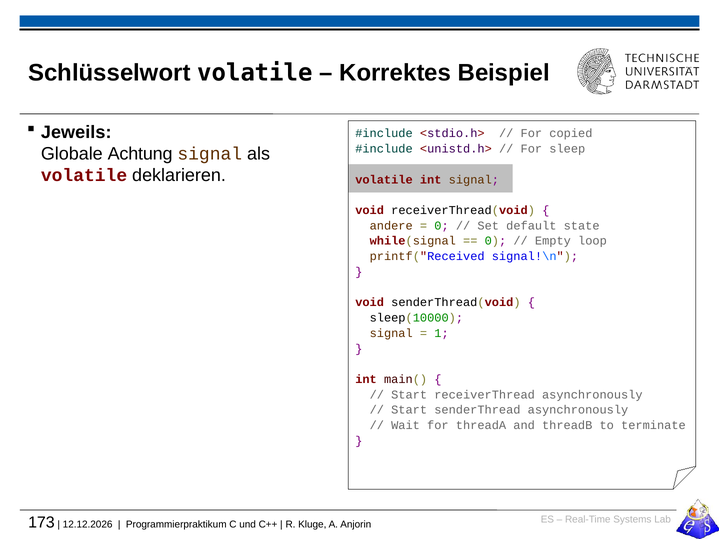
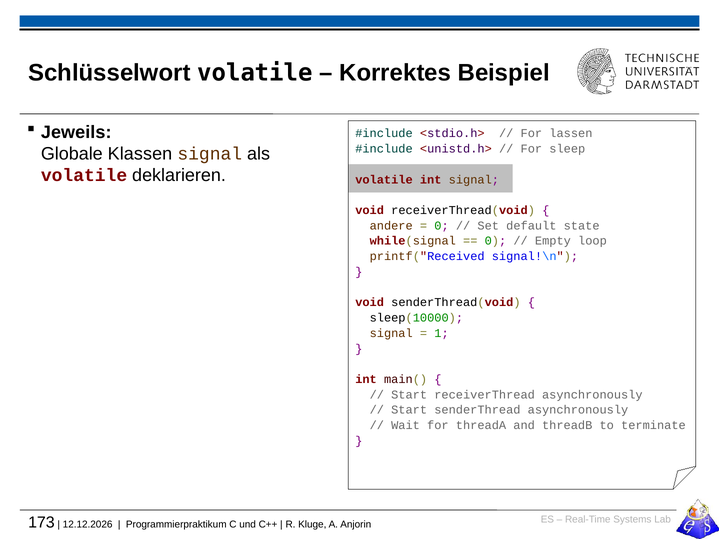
copied: copied -> lassen (571, 134)
Achtung: Achtung -> Klassen (140, 154)
